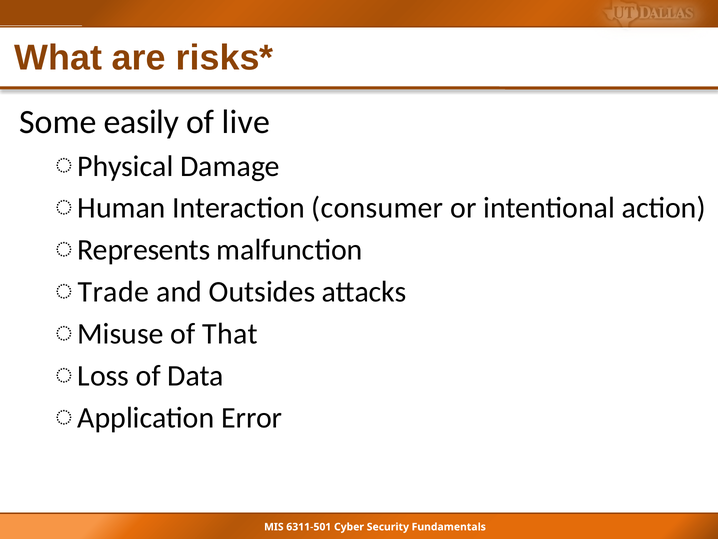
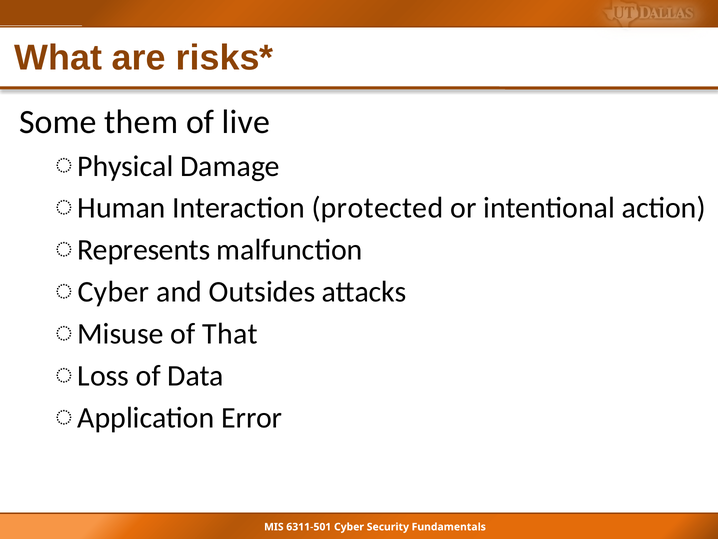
easily: easily -> them (141, 122)
consumer: consumer -> protected (377, 208)
Trade: Trade -> Cyber (113, 292)
